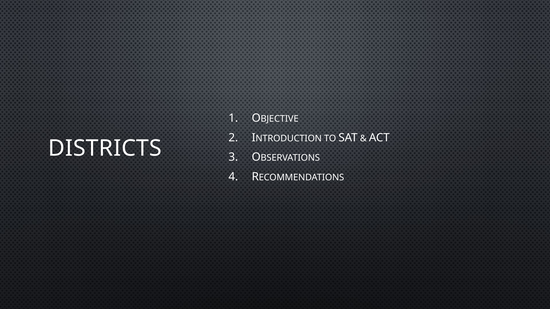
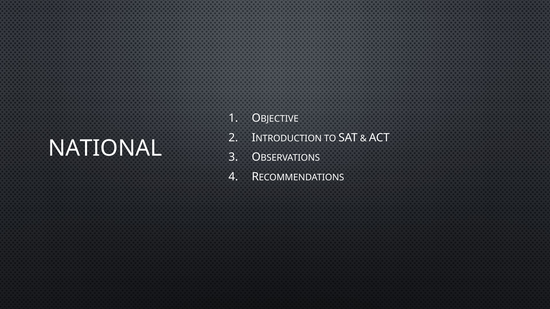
DISTRICTS: DISTRICTS -> NATIONAL (105, 148)
